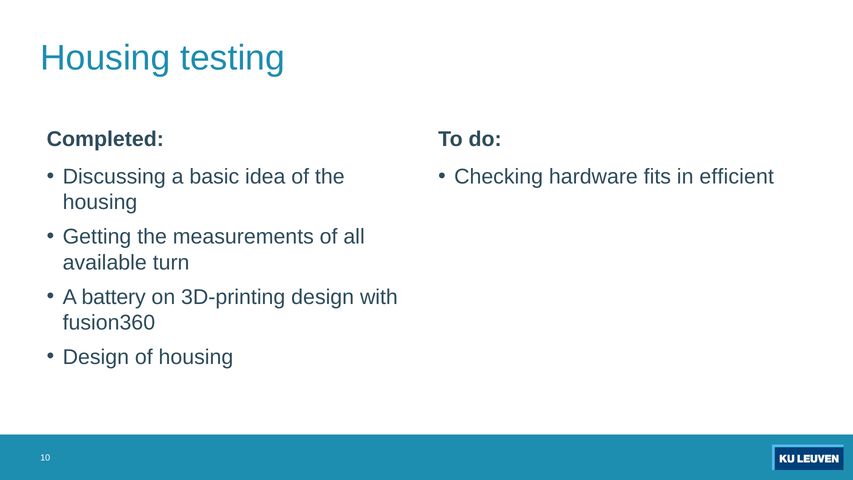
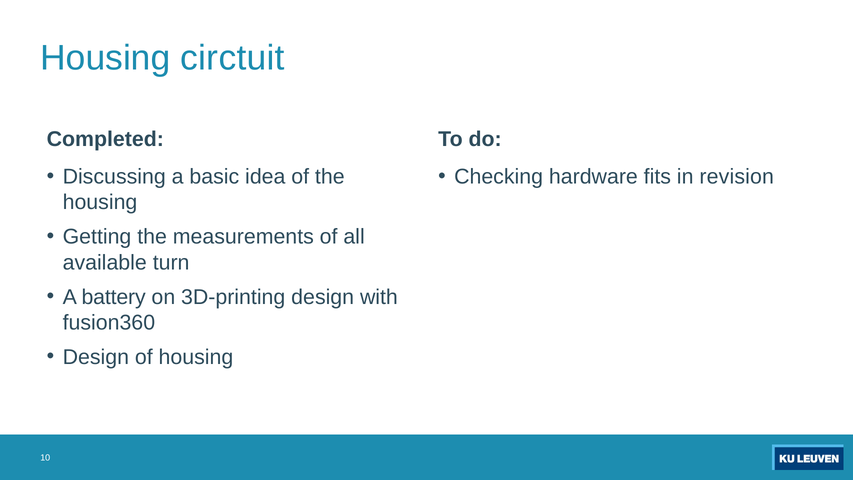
testing: testing -> circtuit (232, 58)
efficient: efficient -> revision (737, 177)
